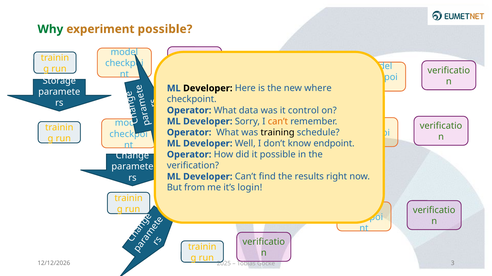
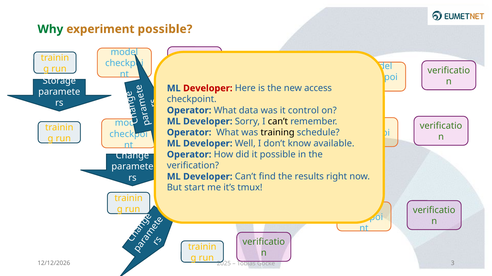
Developer colour: black -> red (208, 88)
where: where -> access (318, 88)
can’t colour: orange -> black (278, 122)
endpoint: endpoint -> available (334, 144)
from: from -> start (194, 188)
login: login -> tmux (250, 188)
